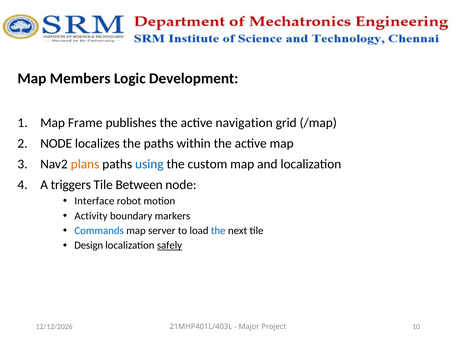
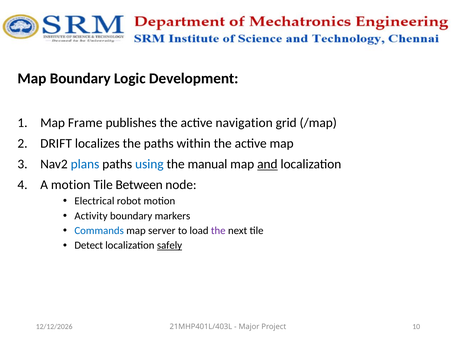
Map Members: Members -> Boundary (80, 78)
NODE: NODE -> DRIFT (56, 143)
plans colour: orange -> blue (85, 164)
custom: custom -> manual (208, 164)
and underline: none -> present (267, 164)
A triggers: triggers -> motion (71, 185)
Interface: Interface -> Electrical (94, 201)
the colour: blue -> purple (218, 231)
Design: Design -> Detect (89, 245)
